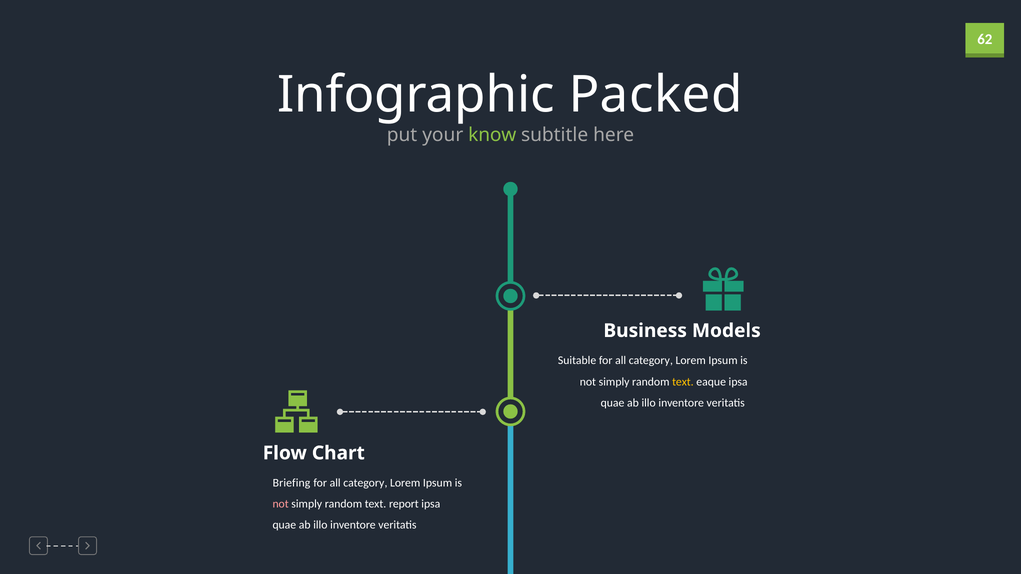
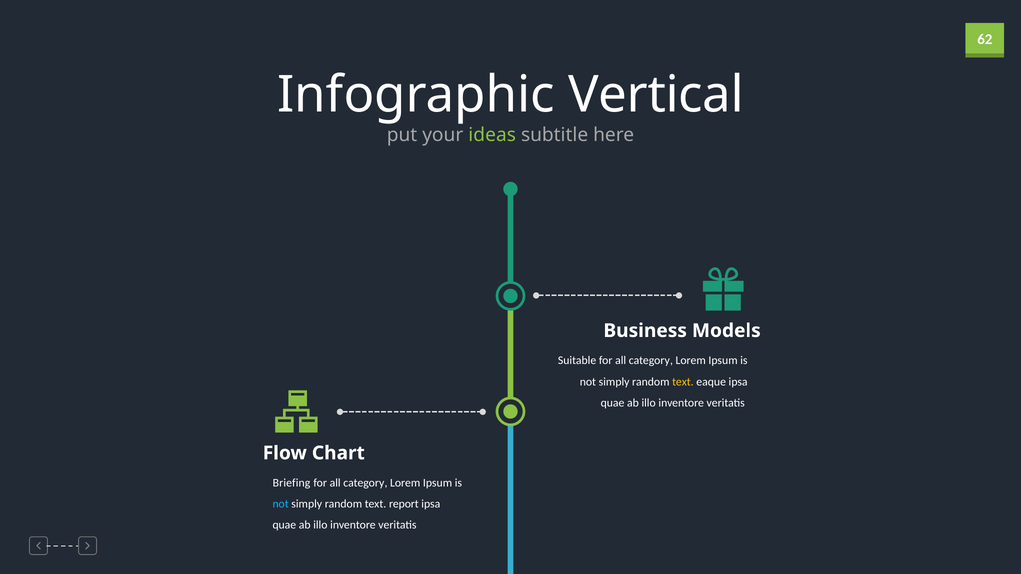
Packed: Packed -> Vertical (656, 95)
know: know -> ideas (492, 135)
not colour: pink -> light blue (281, 504)
